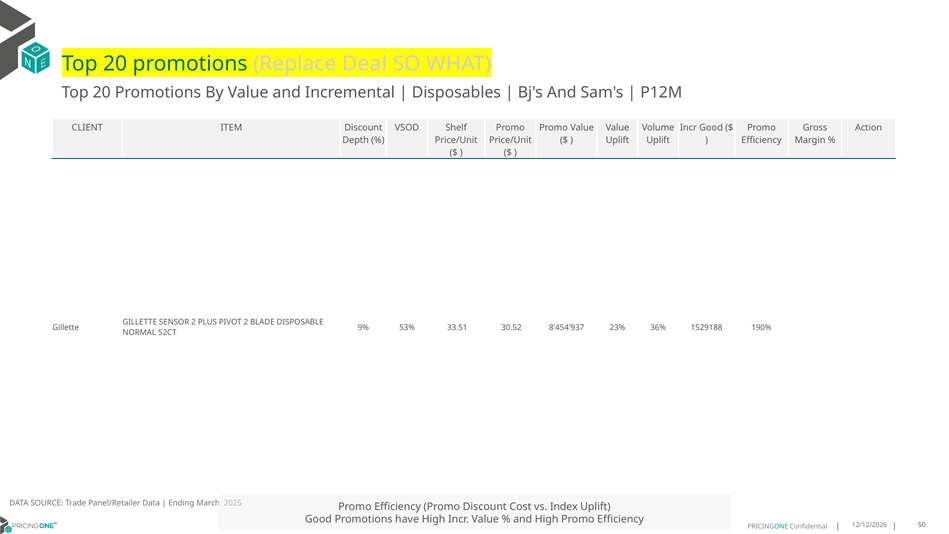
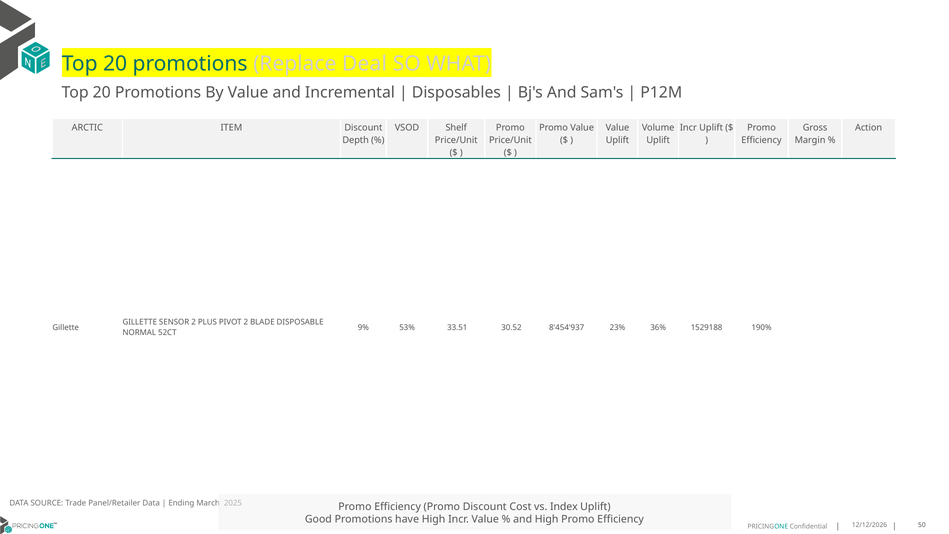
CLIENT: CLIENT -> ARCTIC (87, 128)
Incr Good: Good -> Uplift (711, 128)
